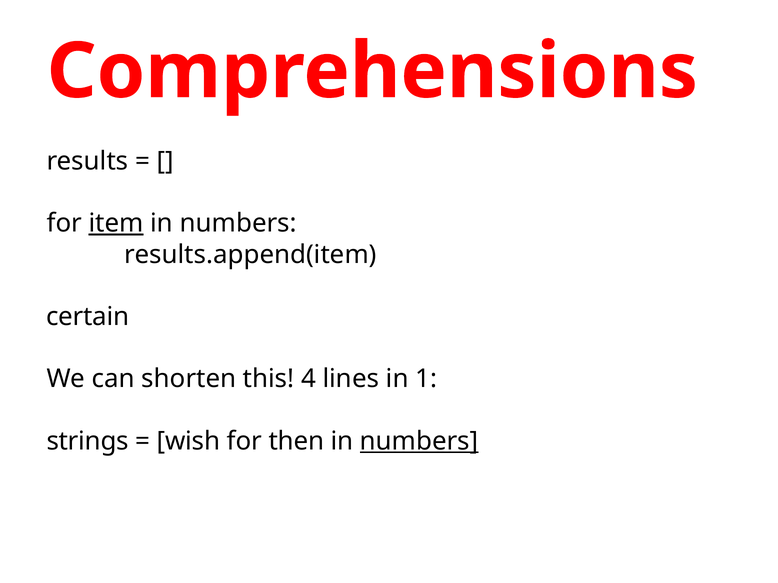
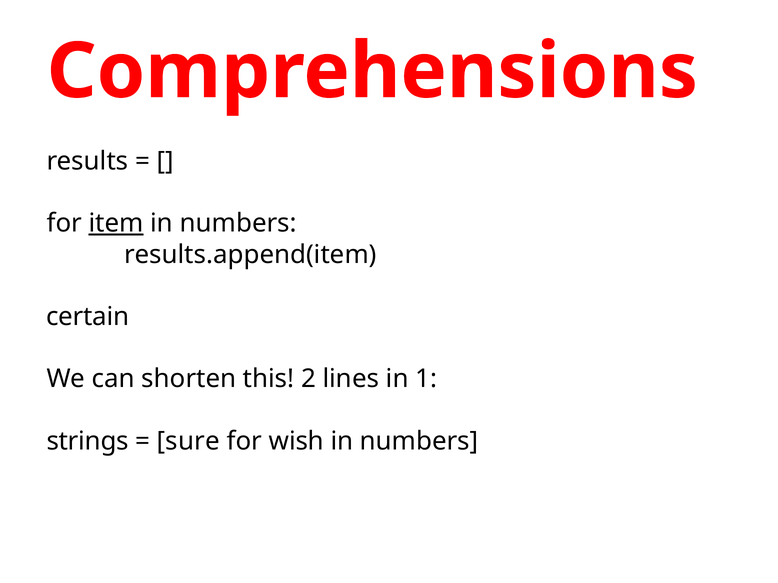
4: 4 -> 2 (309, 379)
wish: wish -> sure (188, 441)
then: then -> wish (296, 441)
numbers underline: present -> none (419, 441)
